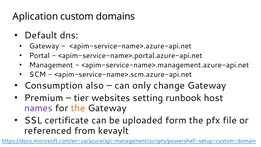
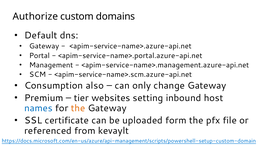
Aplication: Aplication -> Authorize (35, 16)
runbook: runbook -> inbound (184, 98)
names colour: purple -> blue (38, 108)
